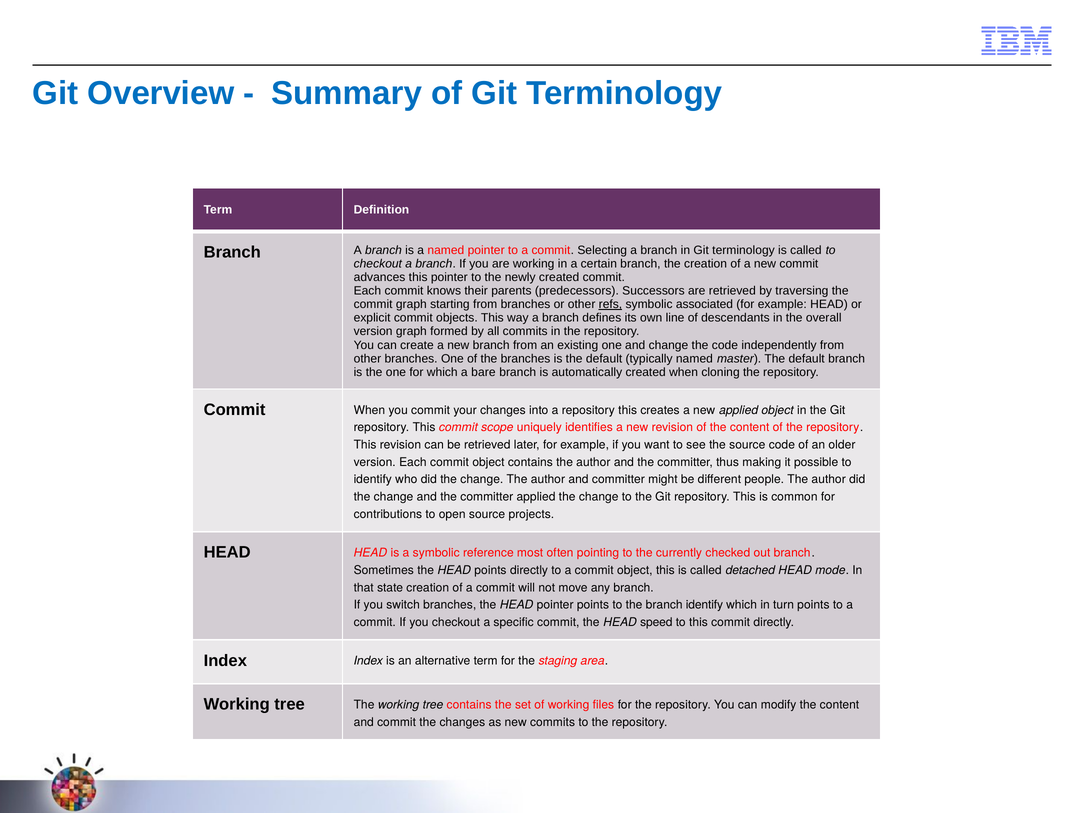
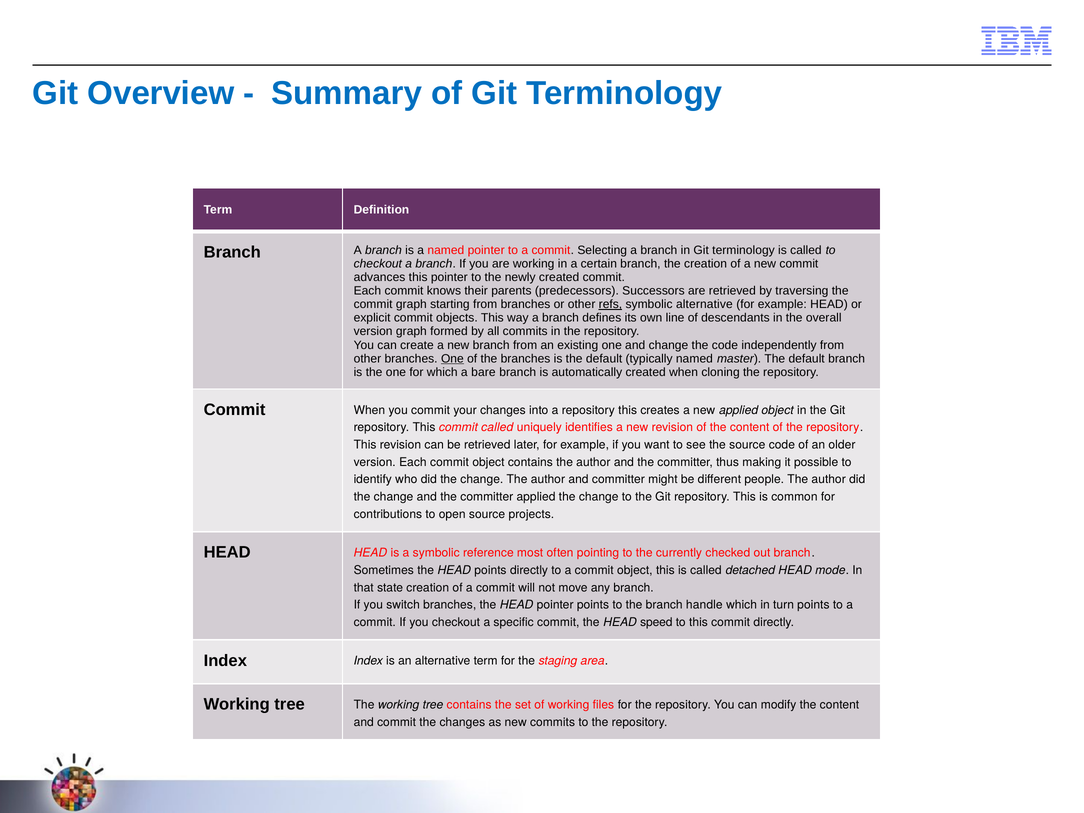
symbolic associated: associated -> alternative (704, 304)
One underline: none -> present (452, 359)
commit scope: scope -> called (497, 427)
branch identify: identify -> handle (704, 605)
